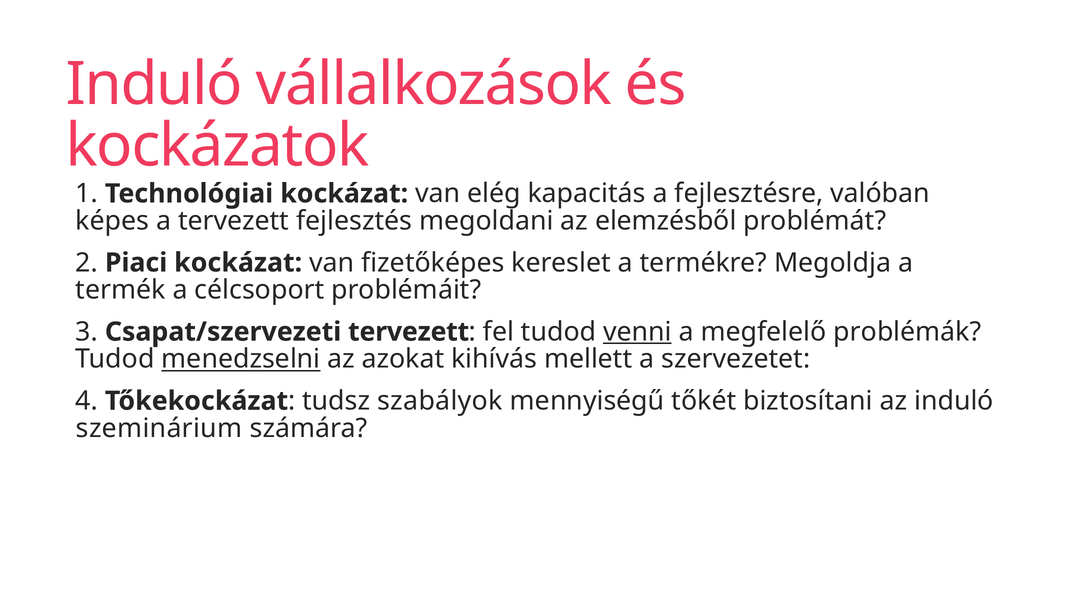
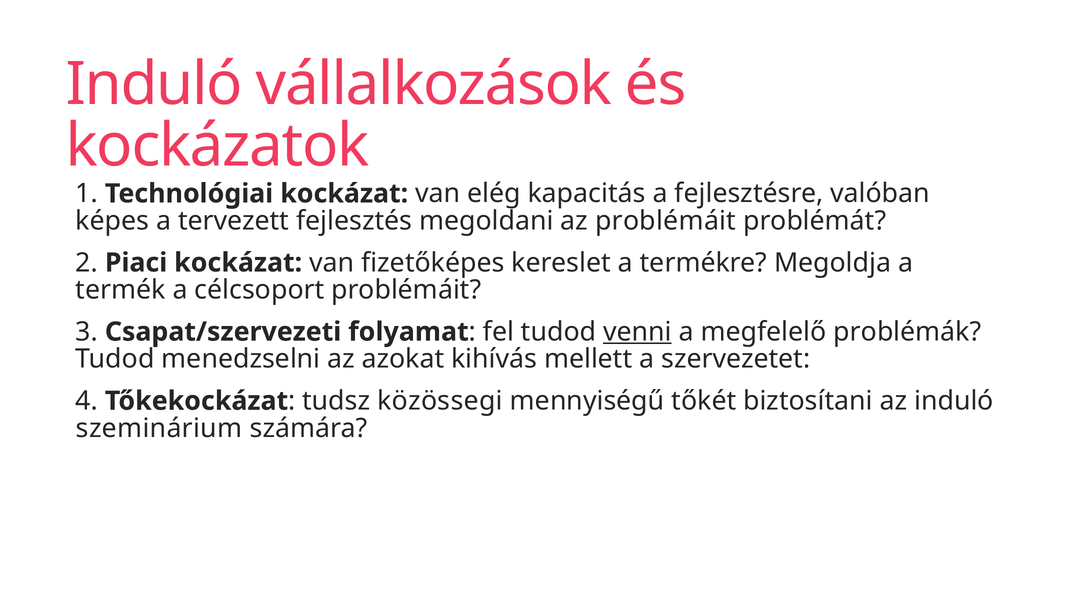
az elemzésből: elemzésből -> problémáit (666, 221)
Csapat/szervezeti tervezett: tervezett -> folyamat (408, 332)
menedzselni underline: present -> none (241, 359)
szabályok: szabályok -> közössegi (440, 401)
